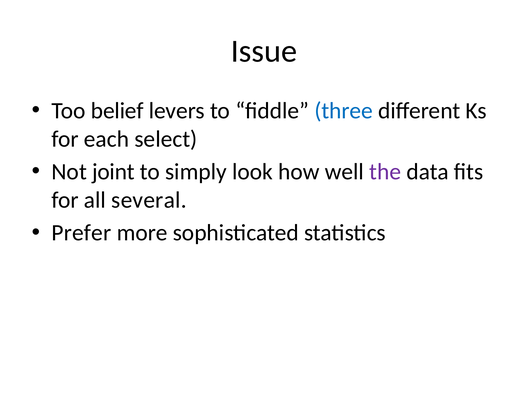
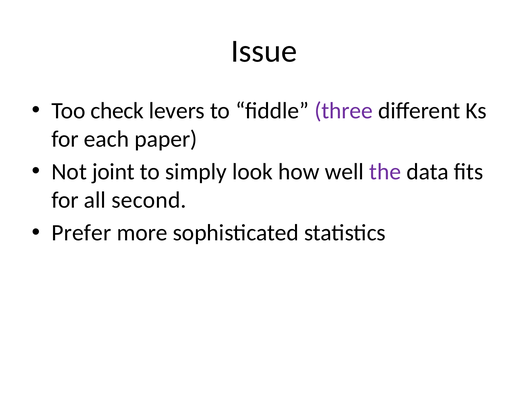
belief: belief -> check (117, 111)
three colour: blue -> purple (344, 111)
select: select -> paper (166, 139)
several: several -> second (149, 200)
